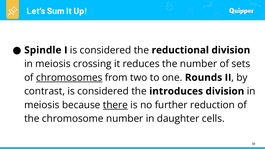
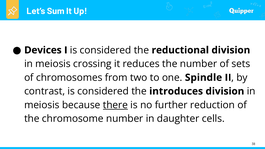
Spindle: Spindle -> Devices (43, 50)
chromosomes underline: present -> none (69, 78)
Rounds: Rounds -> Spindle (203, 78)
